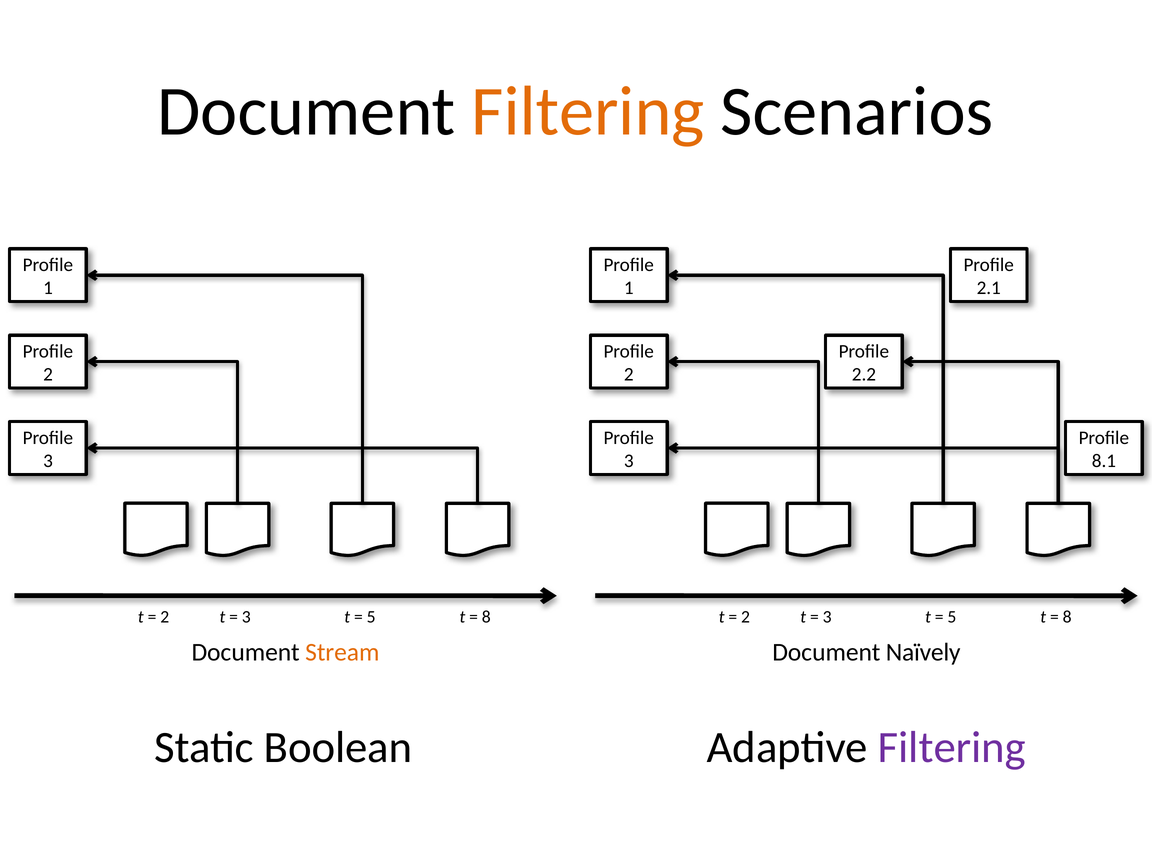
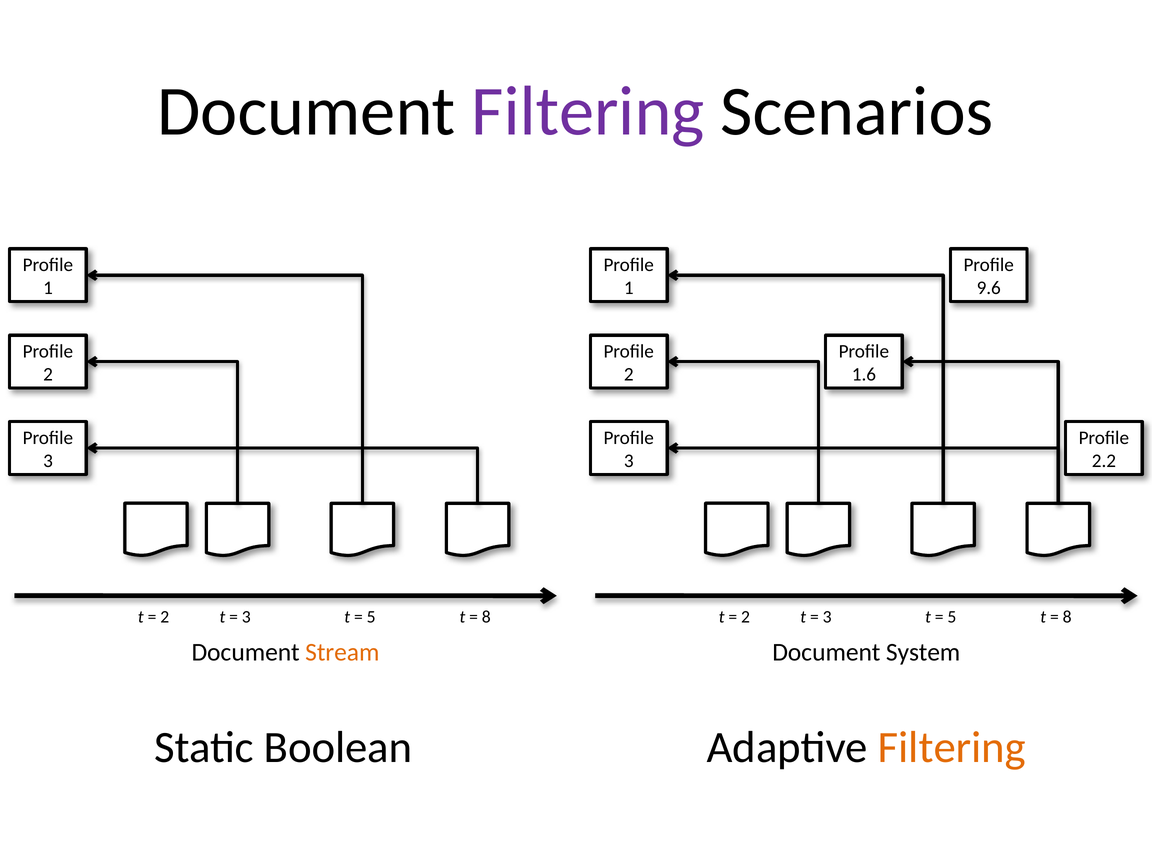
Filtering colour: orange -> purple (588, 112)
2.1: 2.1 -> 9.6 (989, 288)
2.2: 2.2 -> 1.6 (864, 374)
8.1: 8.1 -> 2.2 (1104, 461)
Naïvely: Naïvely -> System (923, 652)
Filtering colour: purple -> orange (952, 747)
